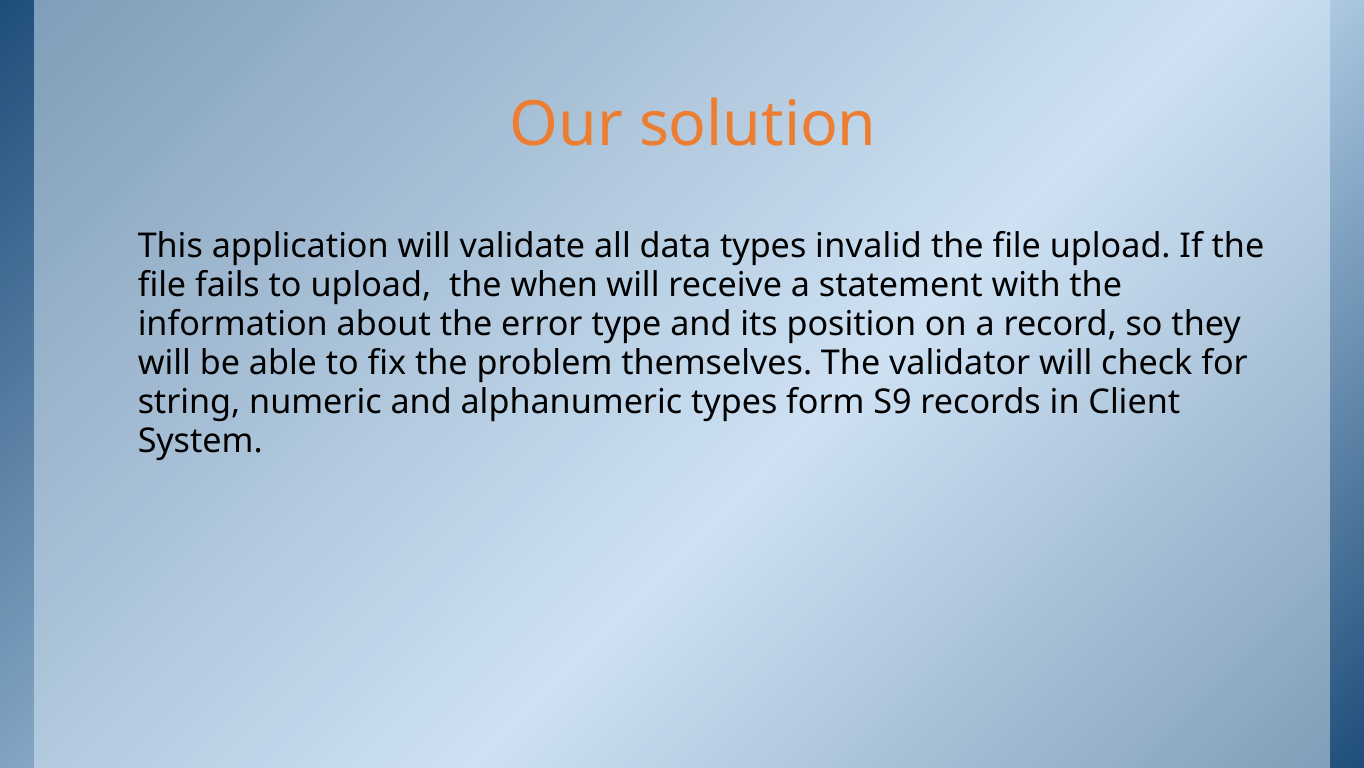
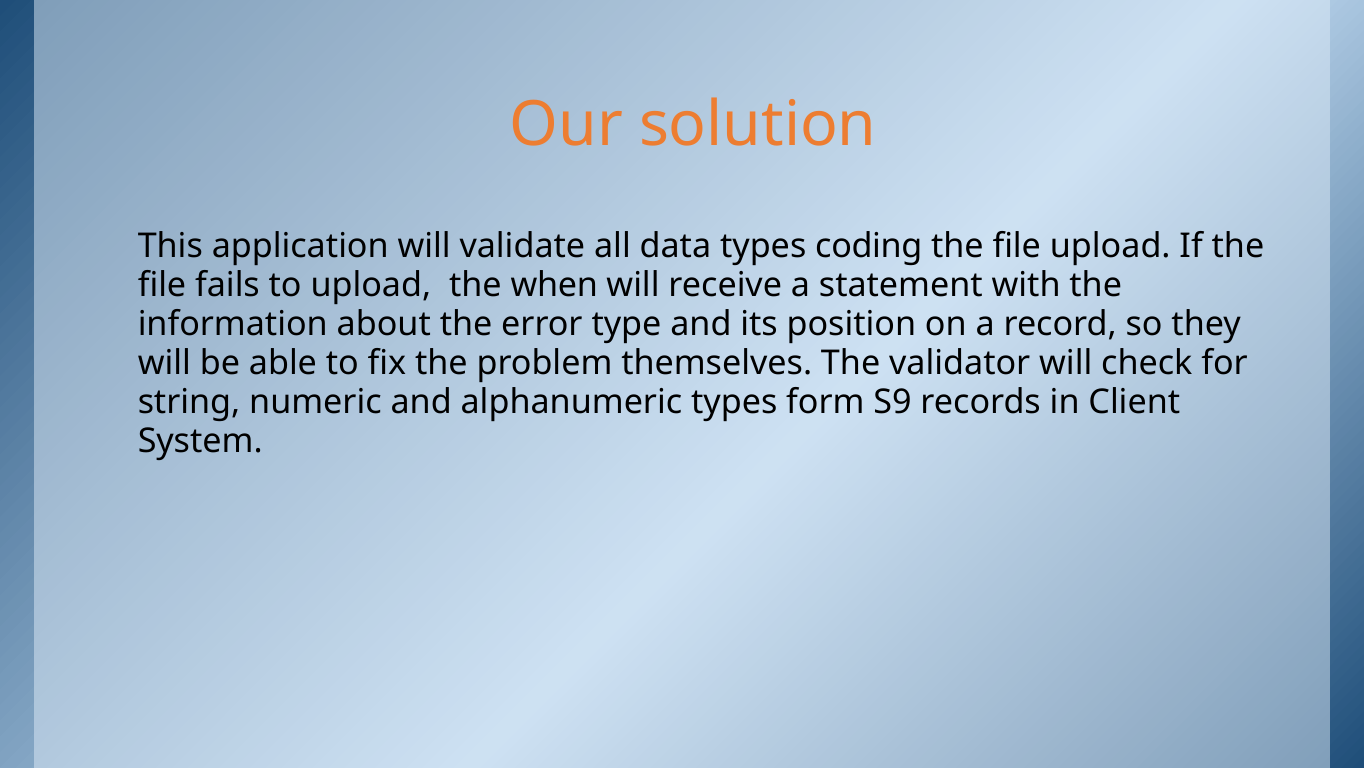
invalid: invalid -> coding (869, 247)
